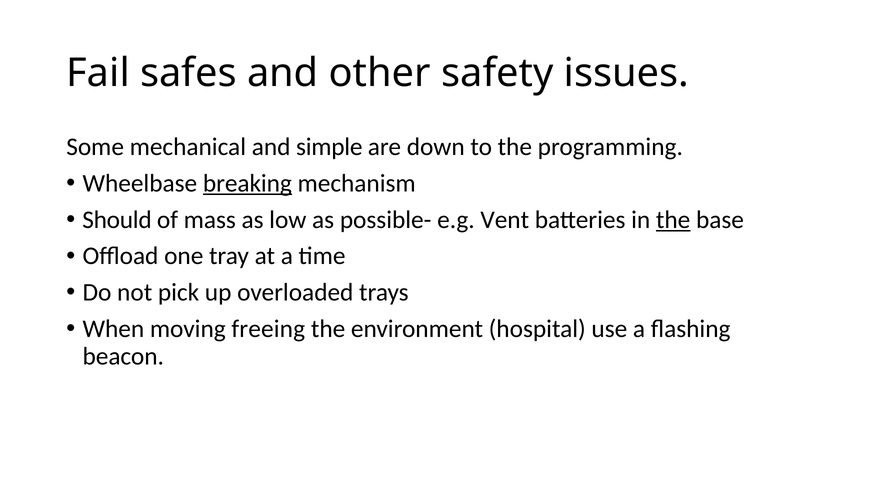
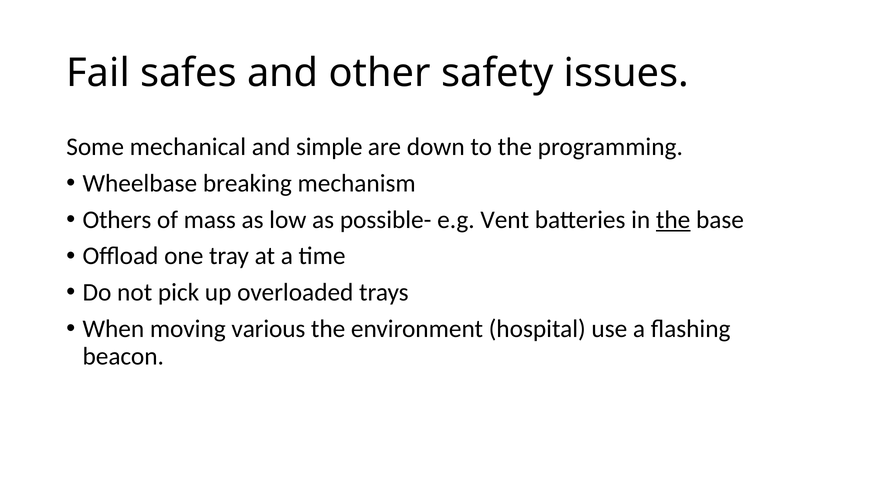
breaking underline: present -> none (247, 183)
Should: Should -> Others (117, 220)
freeing: freeing -> various (268, 329)
